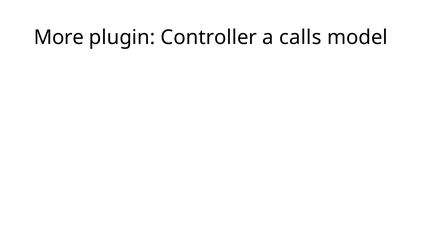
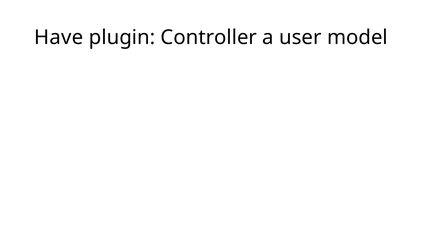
More: More -> Have (59, 37)
calls: calls -> user (300, 37)
